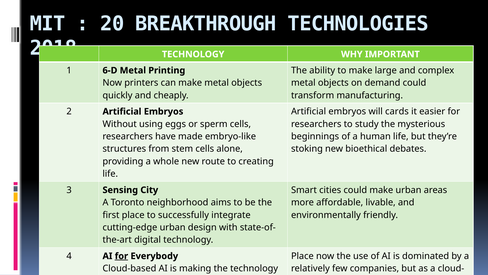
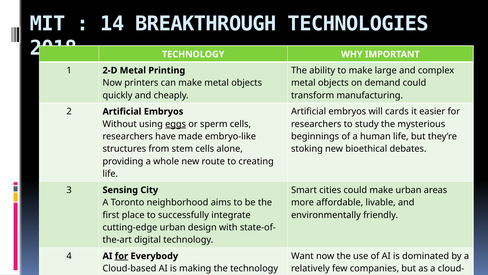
20: 20 -> 14 (112, 24)
6-D: 6-D -> 2-D (110, 70)
eggs underline: none -> present (176, 124)
Place: Place -> Want (302, 256)
